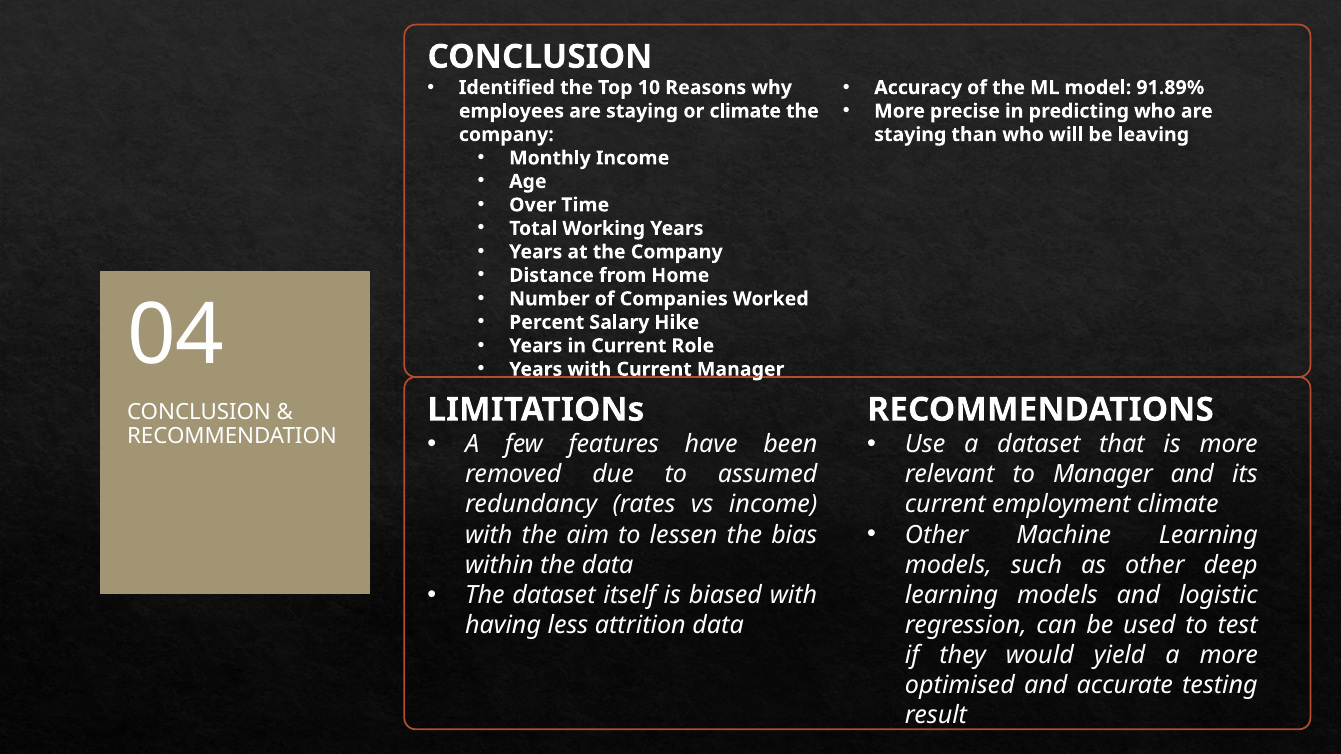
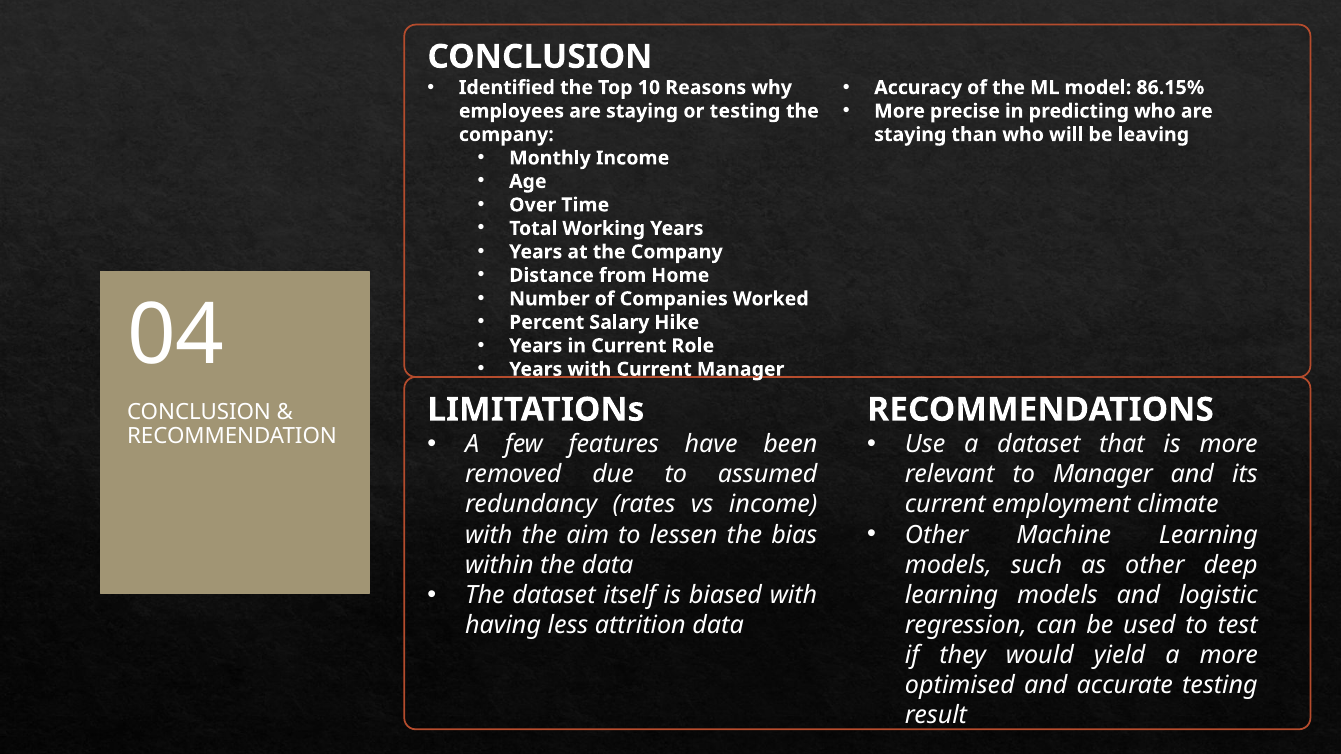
91.89%: 91.89% -> 86.15% (1170, 88)
or climate: climate -> testing (745, 111)
